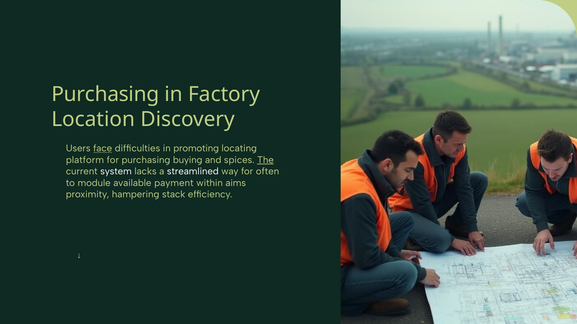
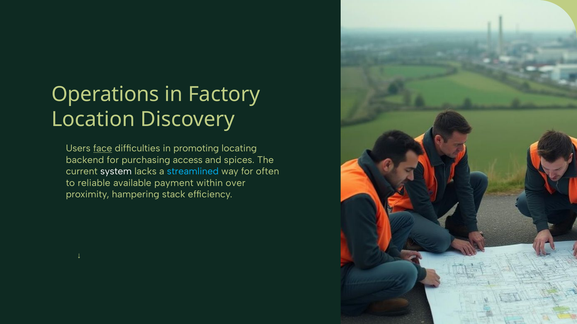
Purchasing: Purchasing -> Operations (105, 95)
platform: platform -> backend (85, 160)
buying: buying -> access (188, 160)
The underline: present -> none (265, 160)
streamlined colour: white -> light blue (193, 172)
module: module -> reliable (94, 183)
aims: aims -> over (236, 183)
